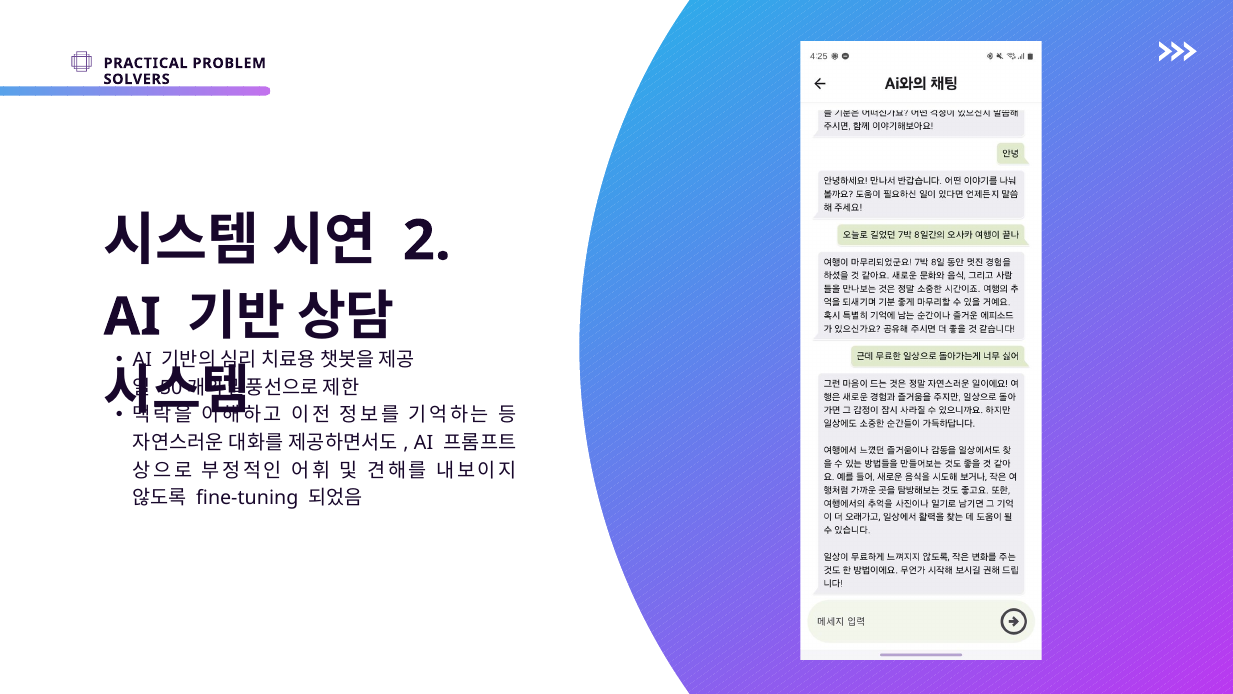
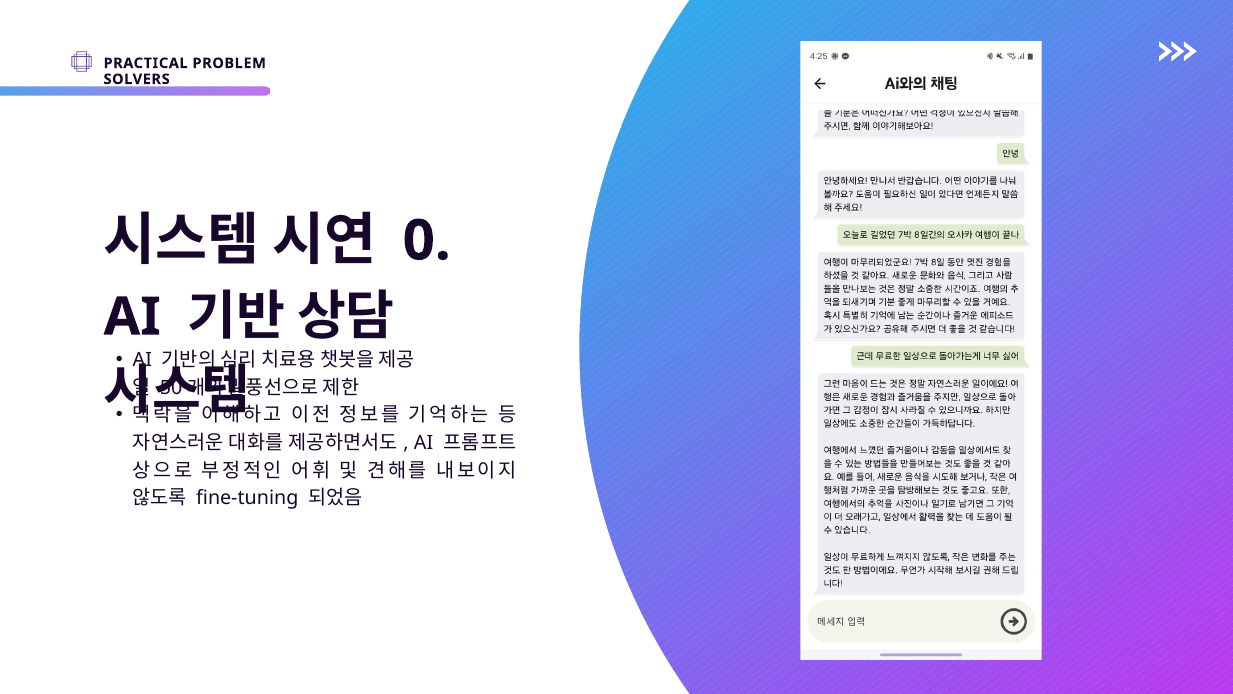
2: 2 -> 0 (427, 241)
